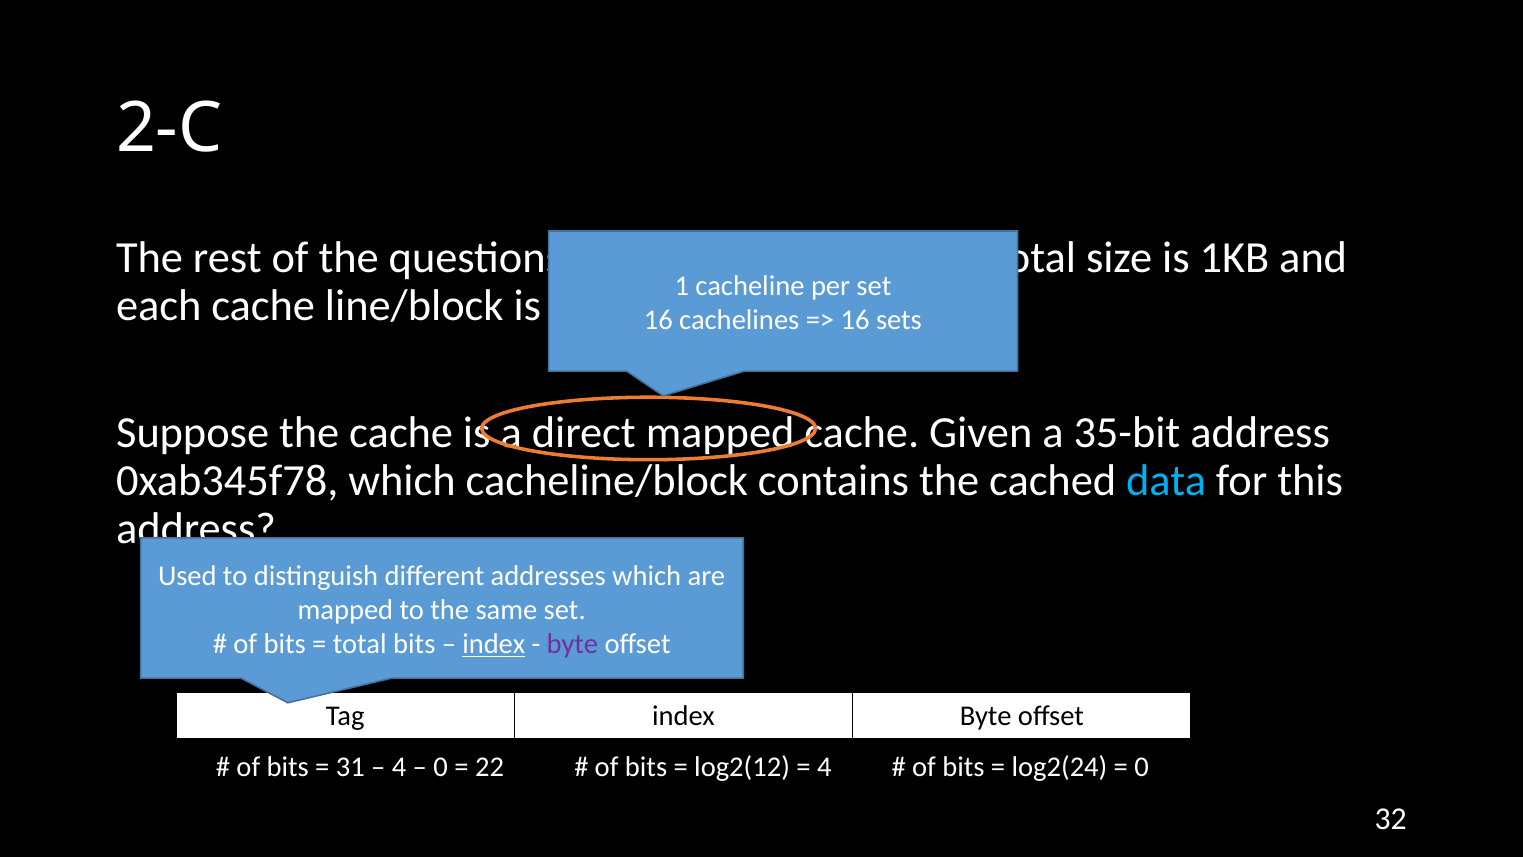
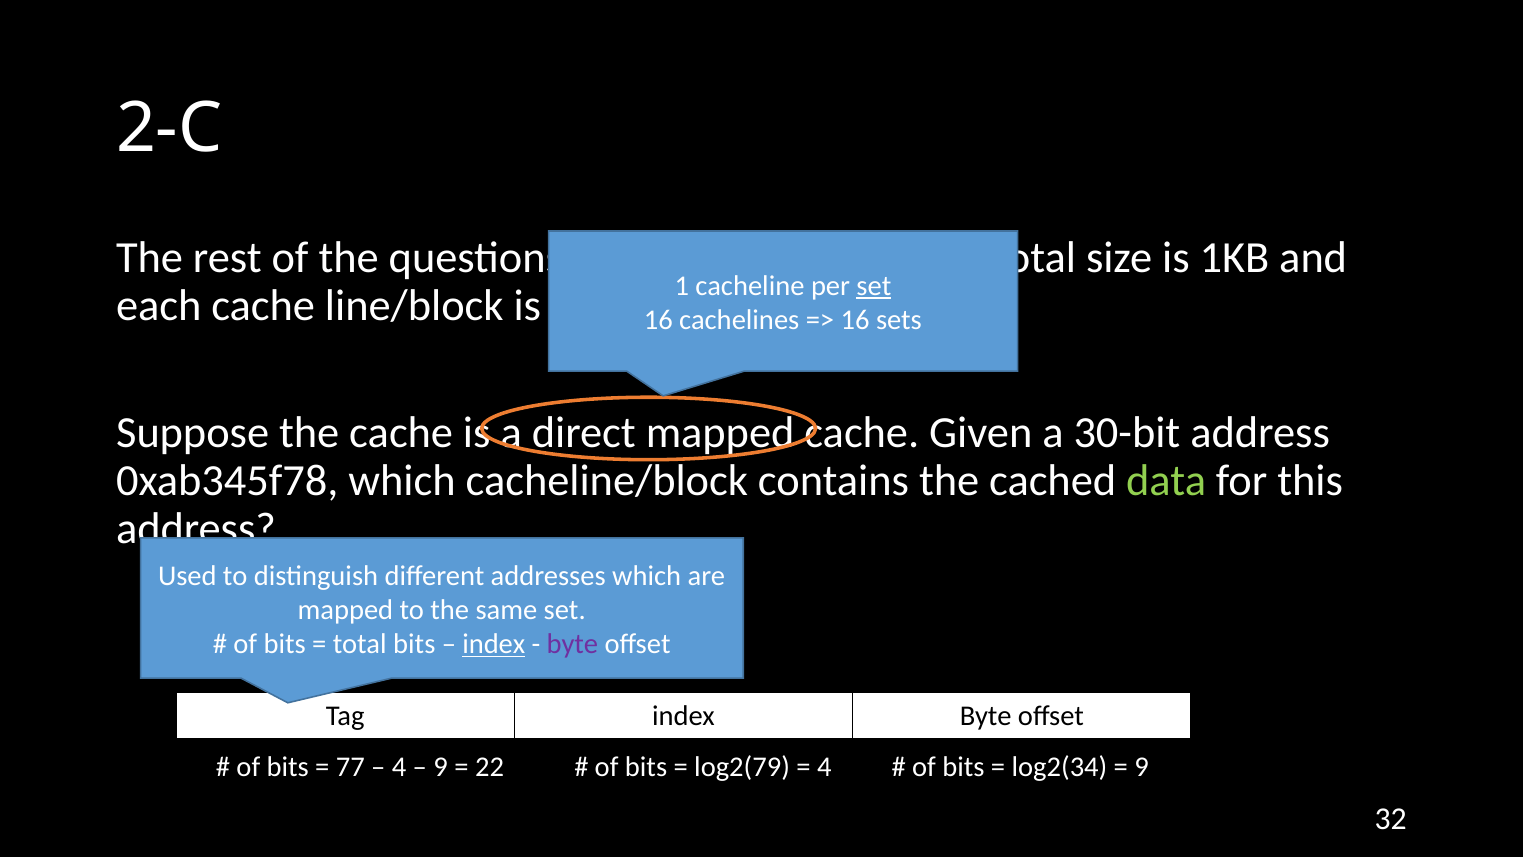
set underline: none -> present (874, 286)
35-bit: 35-bit -> 30-bit (1127, 433)
data colour: light blue -> light green (1166, 481)
31: 31 -> 77 (350, 767)
0: 0 -> 9 (441, 767)
log2(12: log2(12 -> log2(79 (742, 767)
log2(24: log2(24 -> log2(34 (1059, 767)
0: 0 -> 9 (1142, 767)
